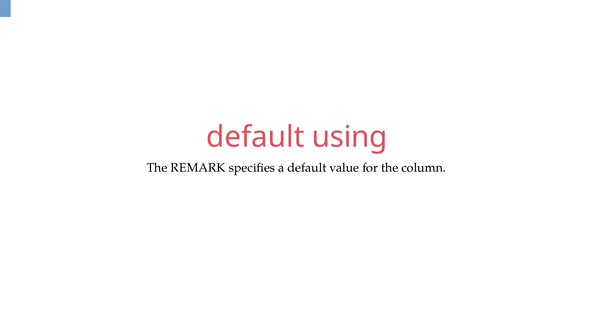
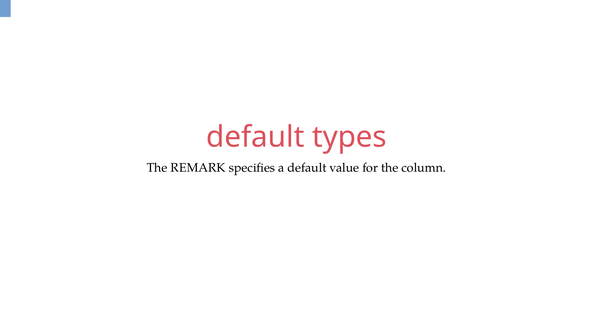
using: using -> types (350, 137)
